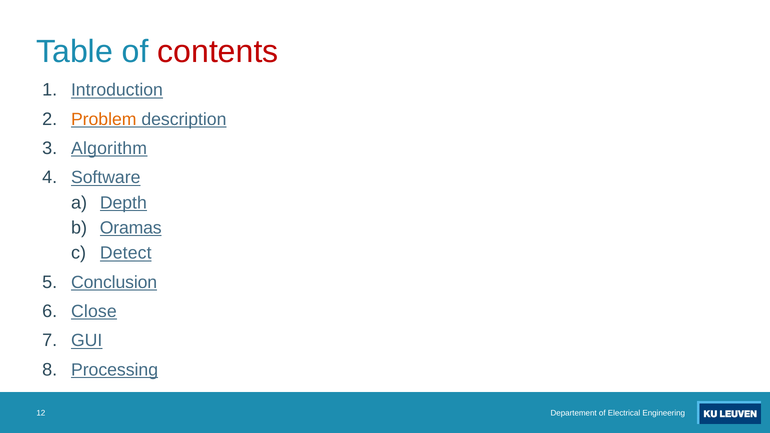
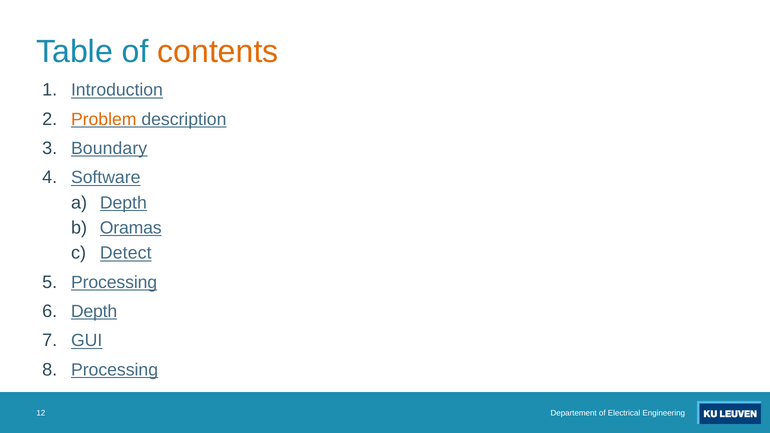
contents colour: red -> orange (218, 52)
Algorithm: Algorithm -> Boundary (109, 148)
Conclusion: Conclusion -> Processing (114, 282)
Close: Close -> Depth (94, 312)
